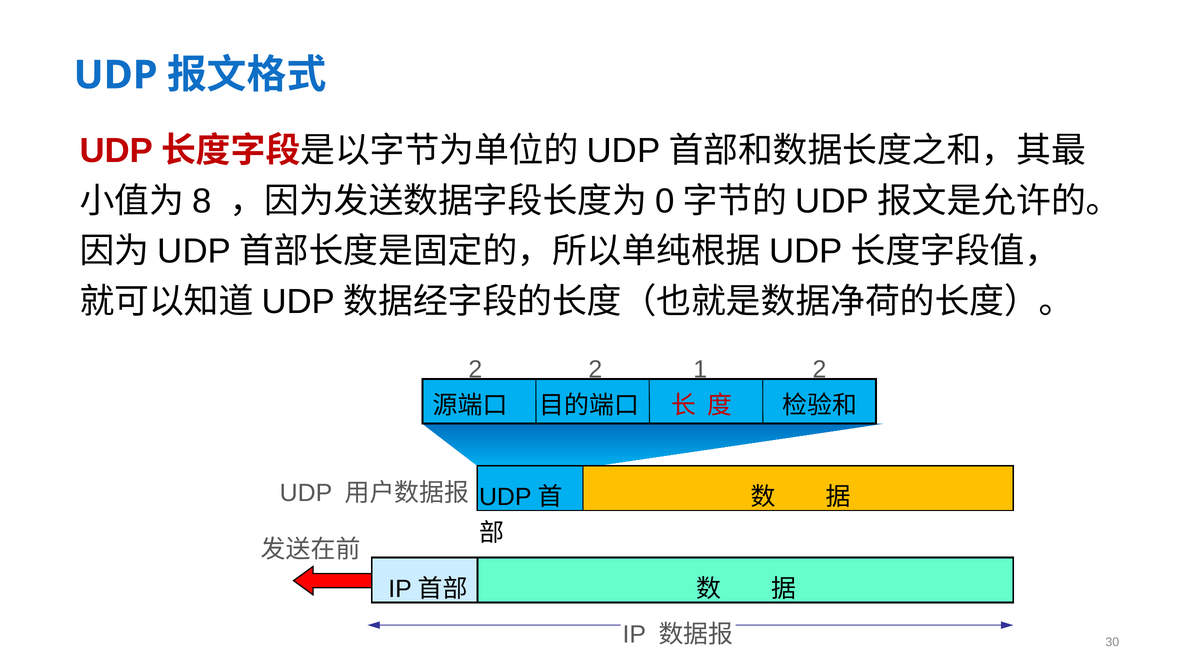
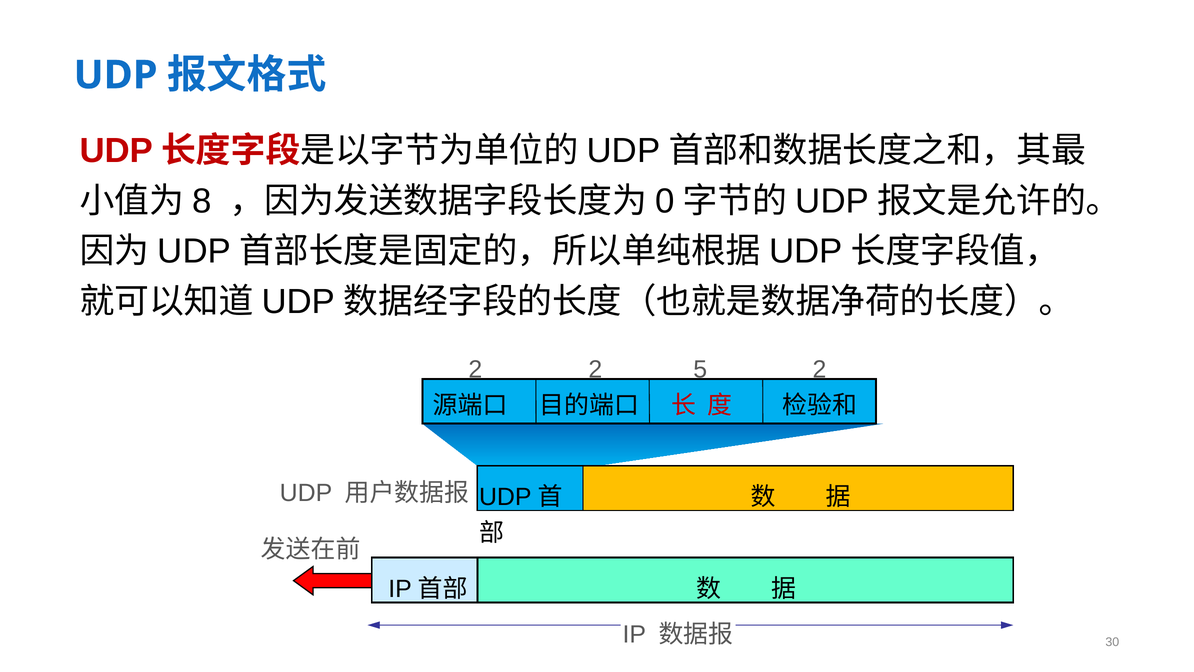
1: 1 -> 5 (700, 369)
